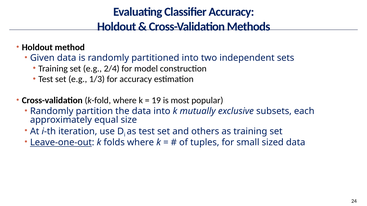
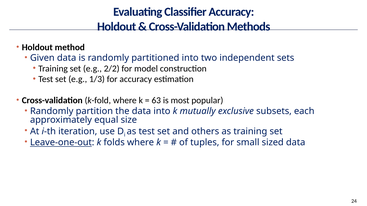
2/4: 2/4 -> 2/2 (112, 69)
19: 19 -> 63 (156, 101)
